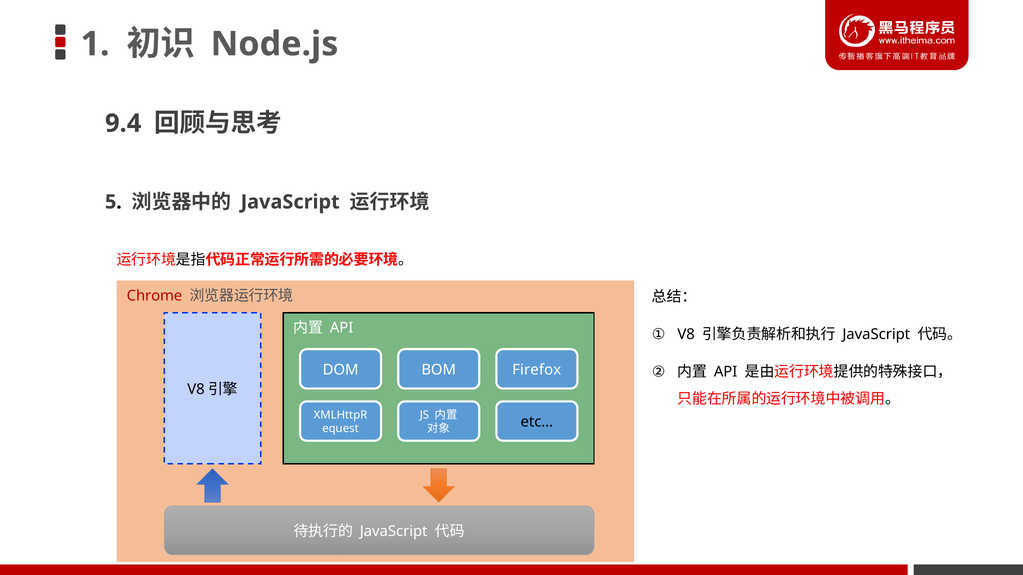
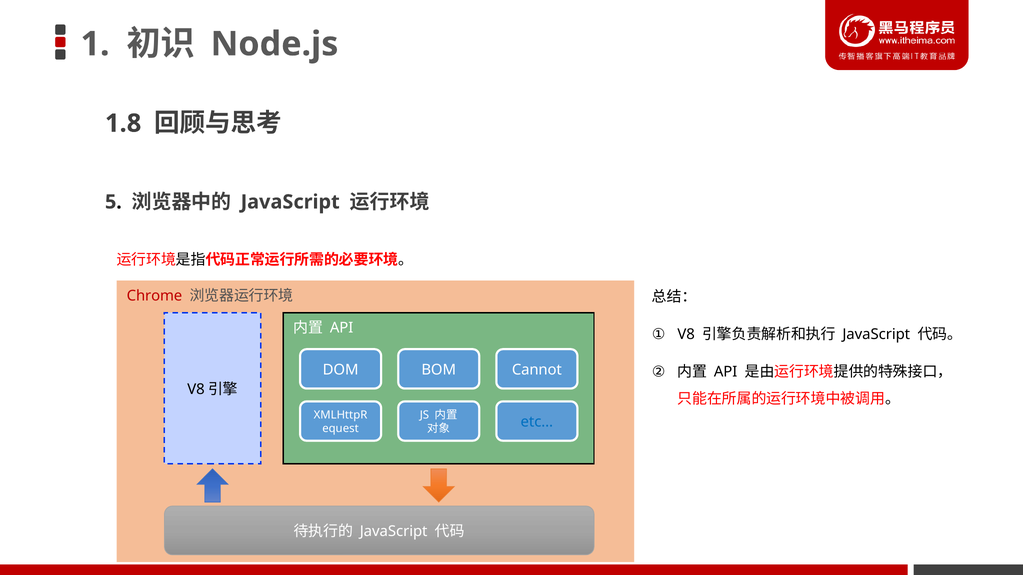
9.4: 9.4 -> 1.8 (123, 123)
Firefox: Firefox -> Cannot (537, 370)
etc… colour: black -> blue (537, 422)
